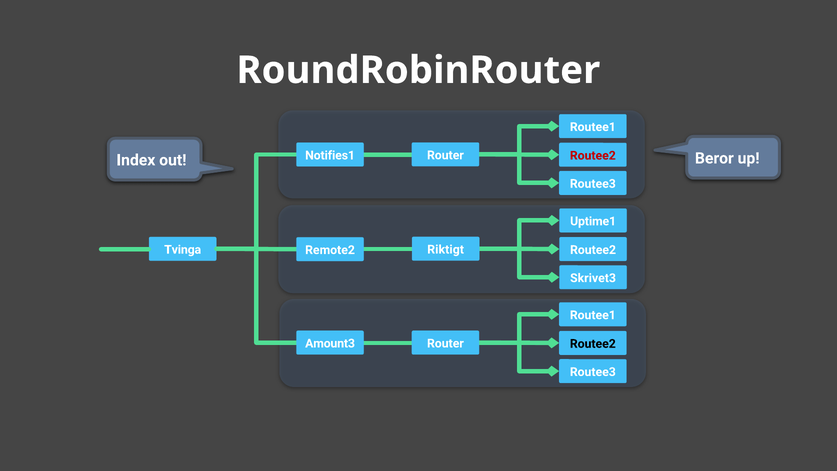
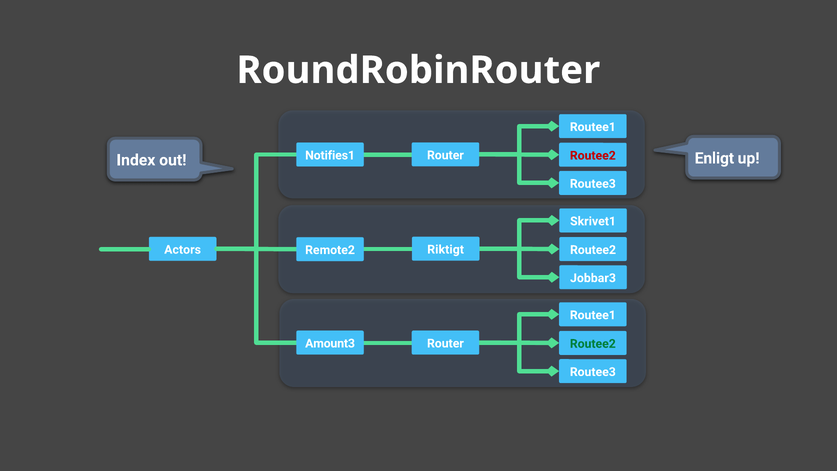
Beror: Beror -> Enligt (714, 158)
Uptime1: Uptime1 -> Skrivet1 (593, 221)
Tvinga: Tvinga -> Actors (183, 250)
Skrivet3: Skrivet3 -> Jobbar3 (593, 278)
Routee2 colour: black -> green (593, 344)
